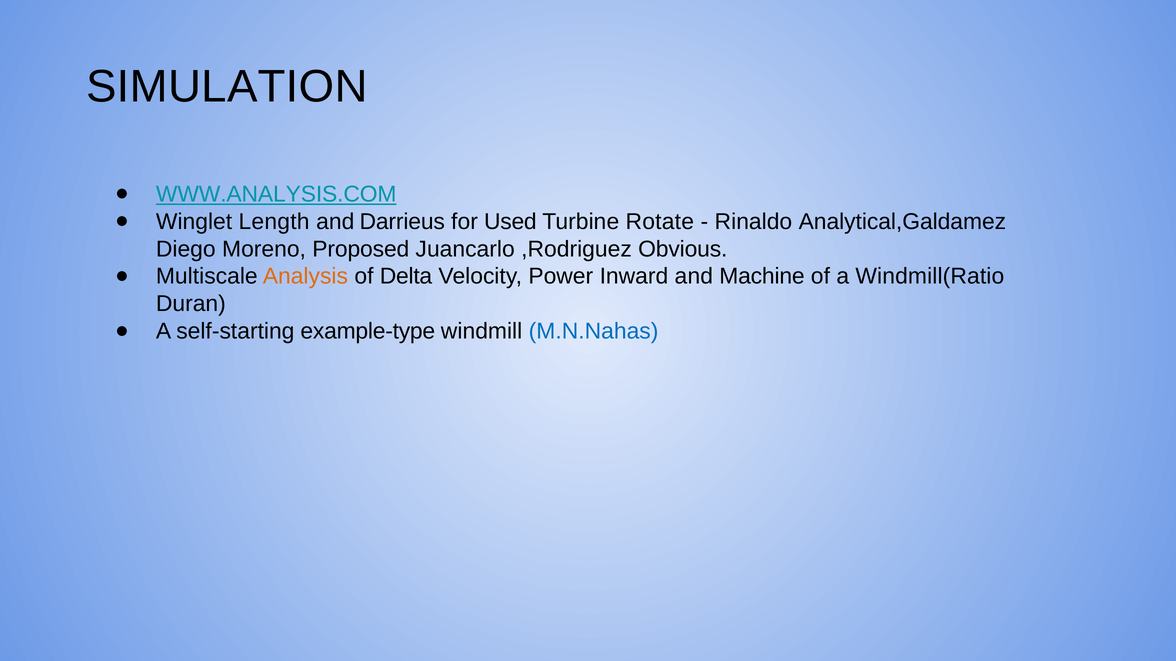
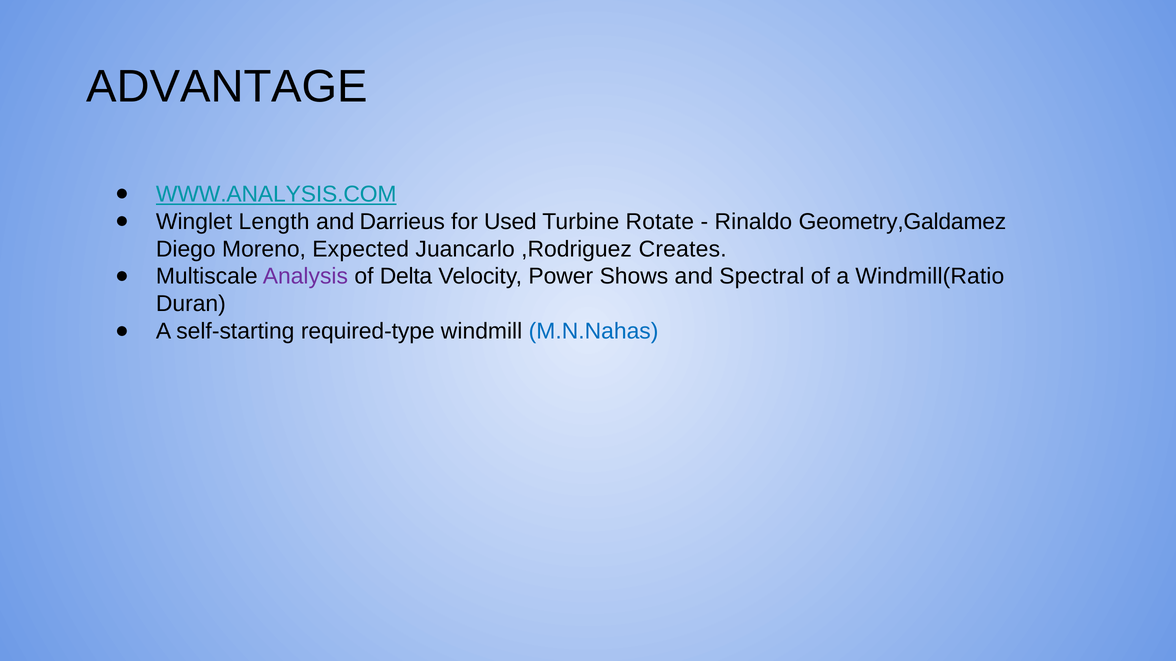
SIMULATION: SIMULATION -> ADVANTAGE (227, 87)
Analytical,Galdamez: Analytical,Galdamez -> Geometry,Galdamez (902, 222)
Proposed: Proposed -> Expected (361, 249)
Obvious: Obvious -> Creates (683, 249)
Analysis colour: orange -> purple (305, 277)
Inward: Inward -> Shows (634, 277)
Machine: Machine -> Spectral (762, 277)
example-type: example-type -> required-type (368, 332)
